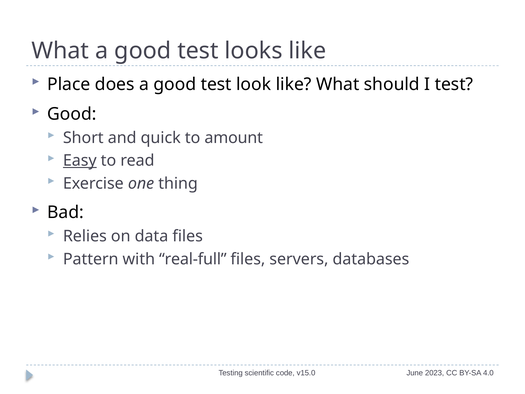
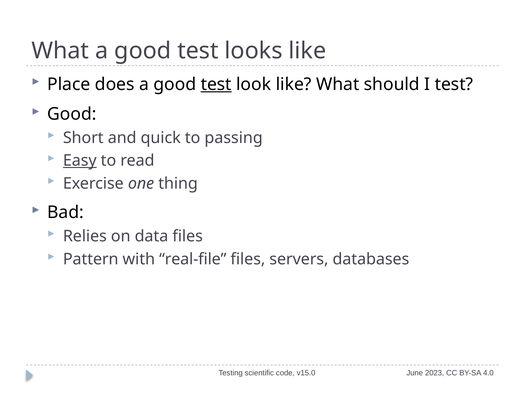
test underline: none -> present (216, 84)
amount: amount -> passing (234, 138)
real-full: real-full -> real-file (193, 259)
